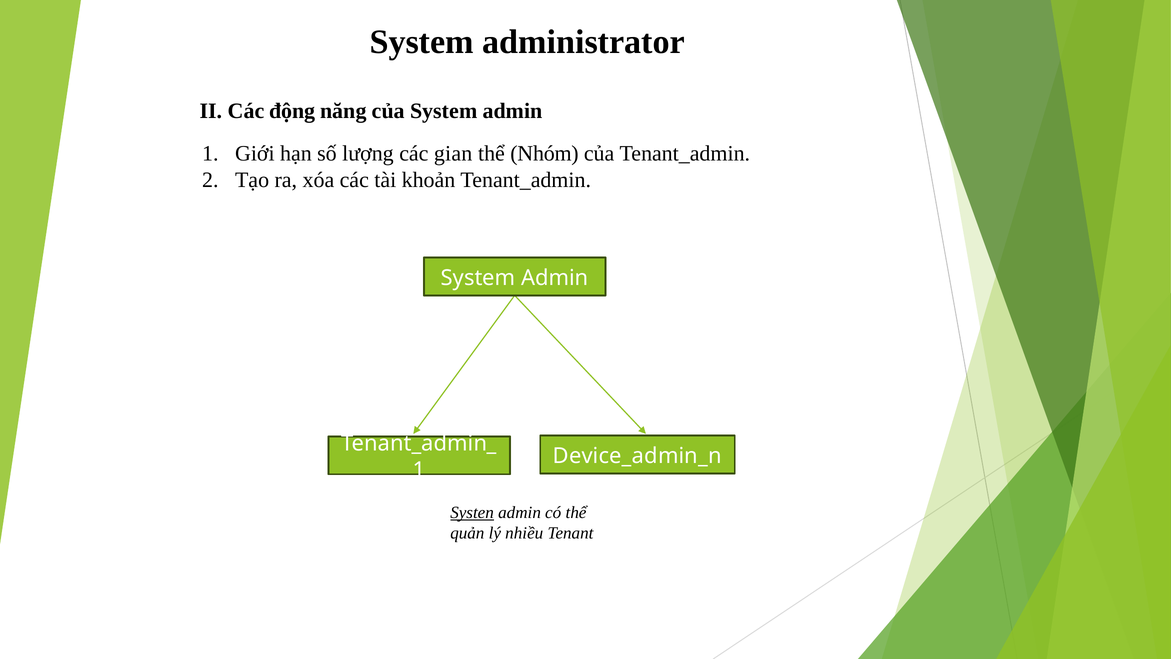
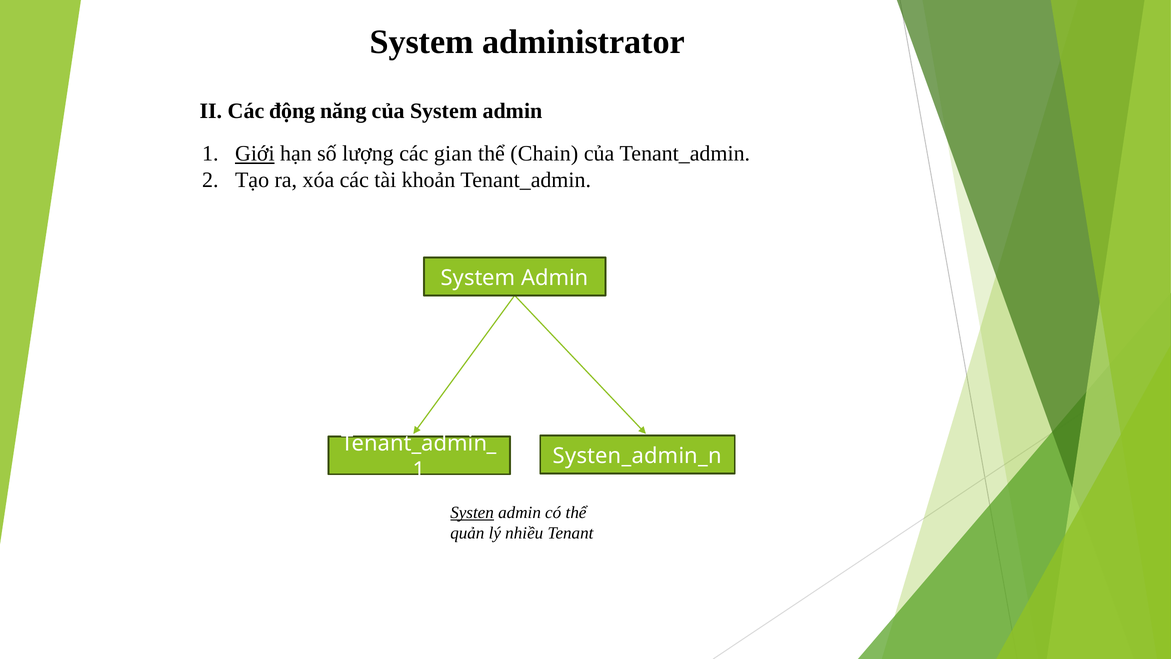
Giới underline: none -> present (255, 154)
Nhóm: Nhóm -> Chain (544, 154)
Device_admin_n: Device_admin_n -> Systen_admin_n (637, 456)
